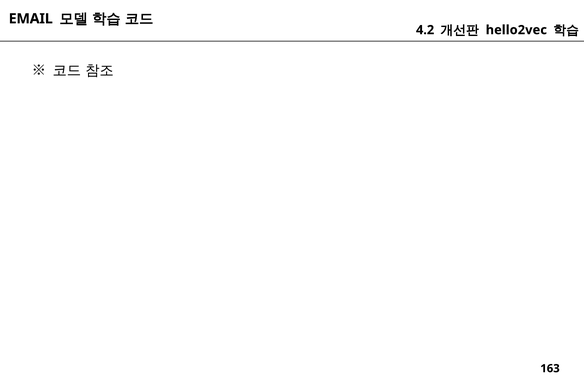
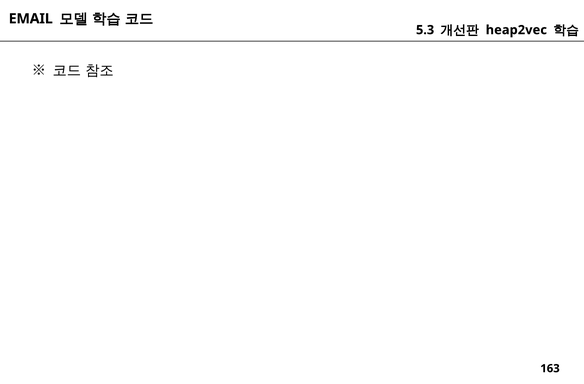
4.2: 4.2 -> 5.3 (425, 30)
hello2vec: hello2vec -> heap2vec (516, 30)
